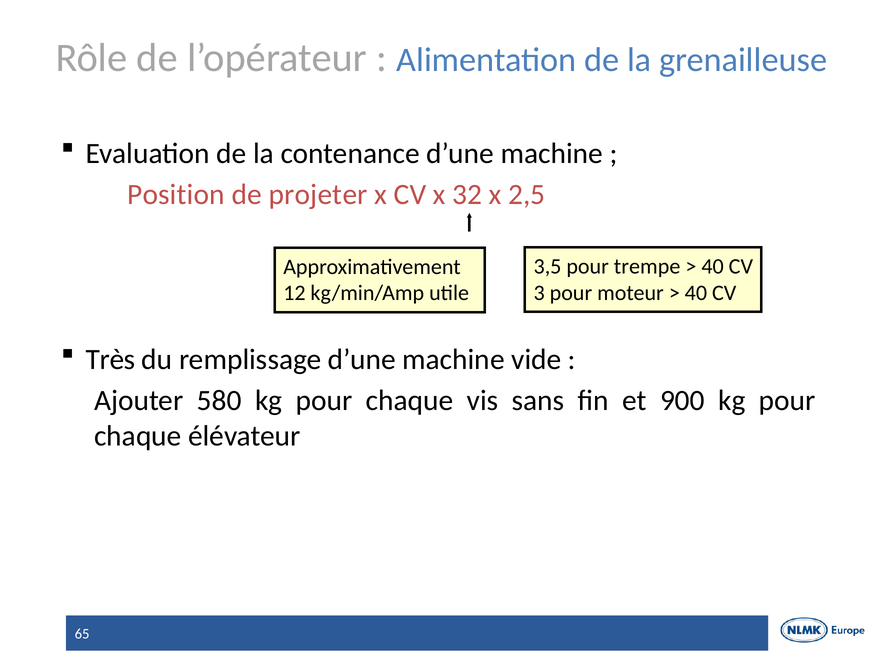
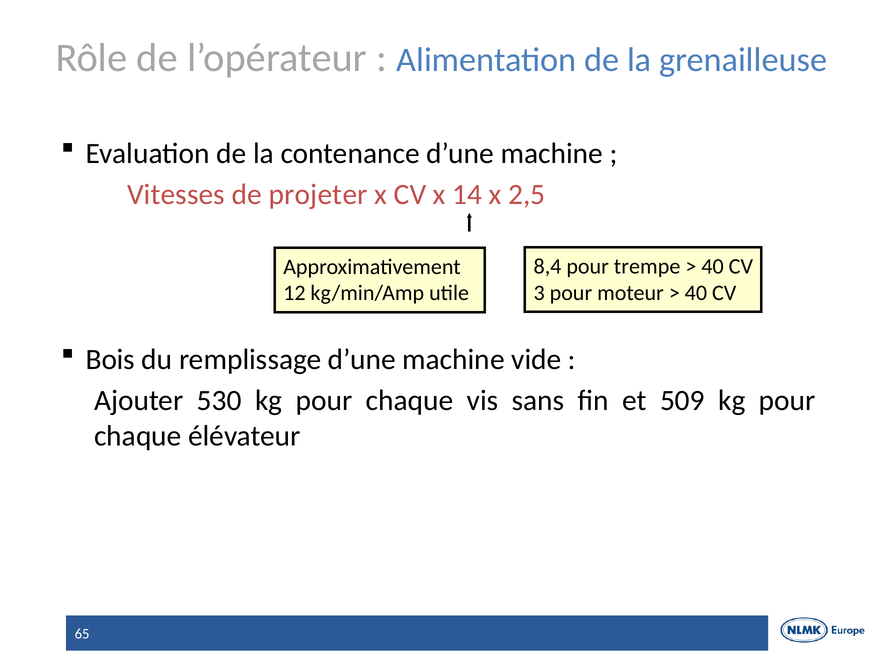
Position: Position -> Vitesses (176, 195)
32: 32 -> 14 (467, 195)
3,5: 3,5 -> 8,4 (548, 266)
Très: Très -> Bois (110, 360)
580: 580 -> 530 (219, 401)
900: 900 -> 509 (682, 401)
